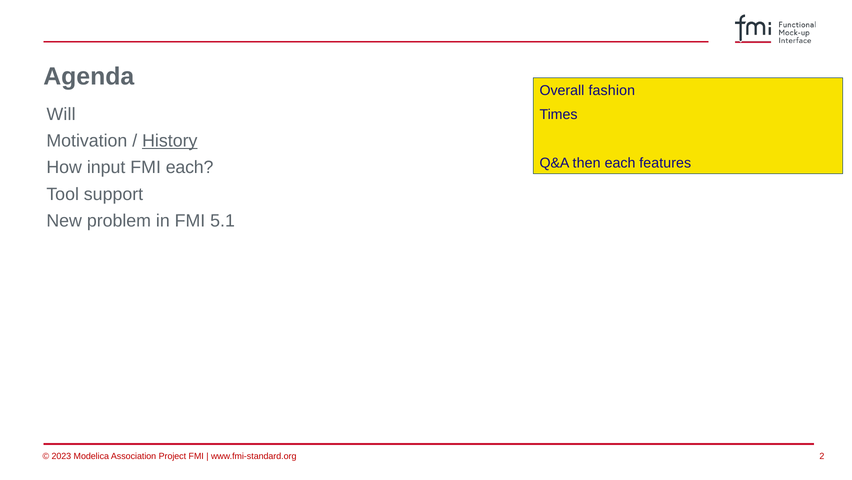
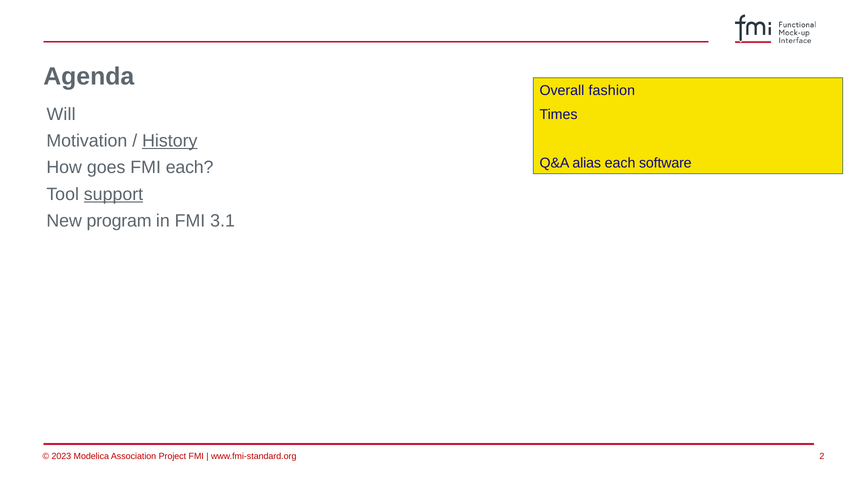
then: then -> alias (587, 163)
features: features -> software (665, 163)
input: input -> goes (106, 167)
support underline: none -> present (113, 194)
problem: problem -> program (119, 221)
5.1: 5.1 -> 3.1 (223, 221)
